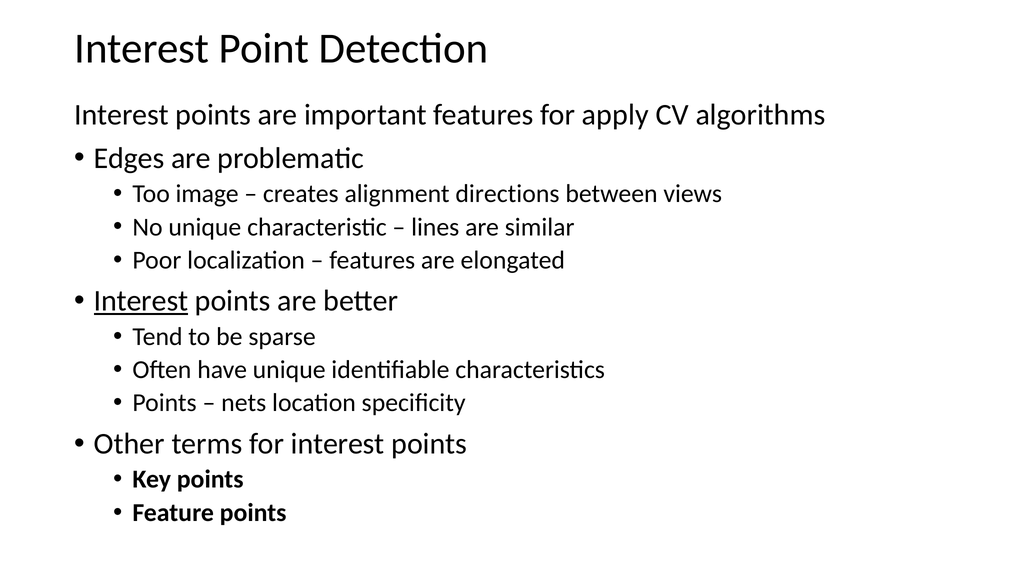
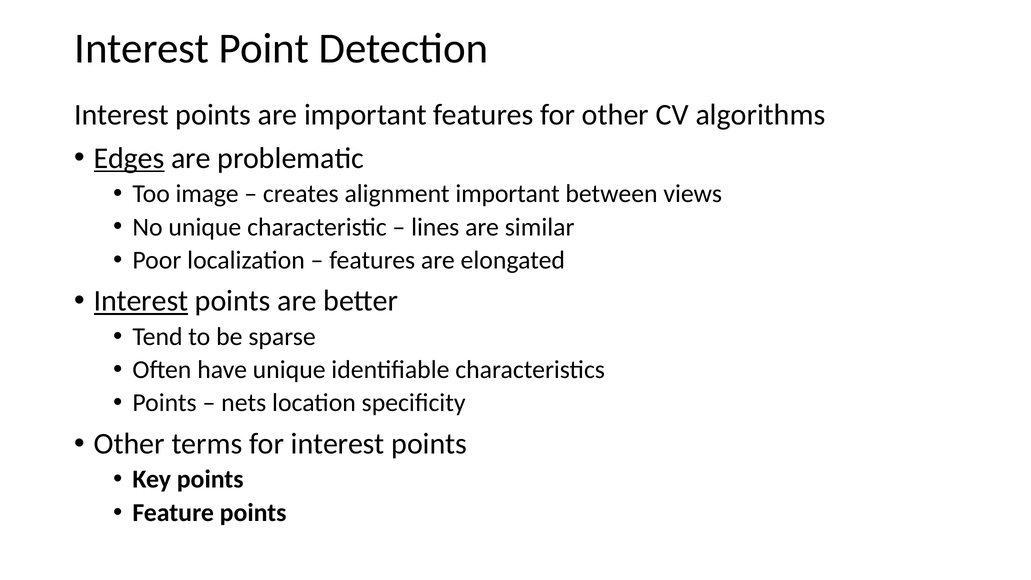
for apply: apply -> other (615, 115)
Edges underline: none -> present (129, 158)
alignment directions: directions -> important (508, 194)
